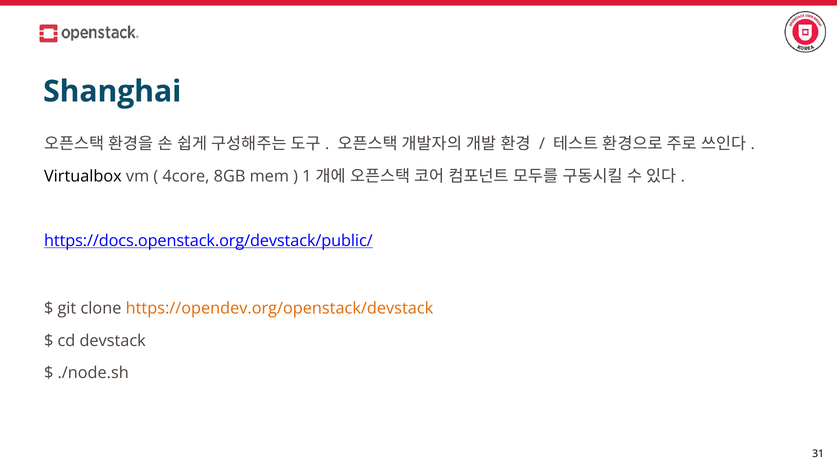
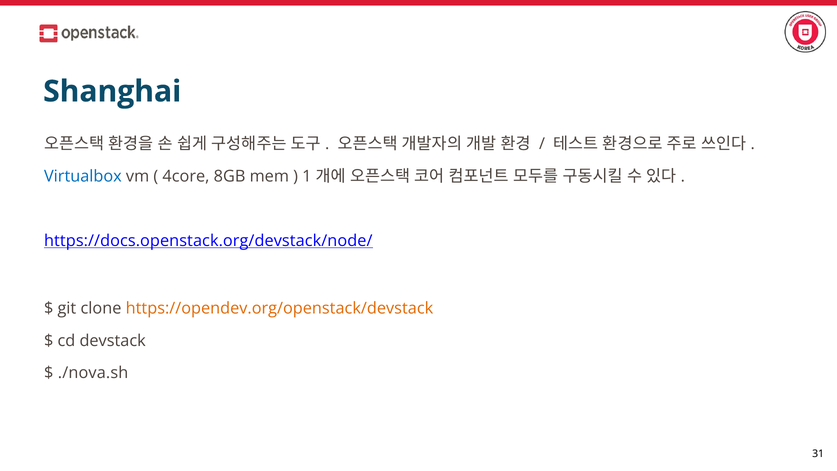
Virtualbox colour: black -> blue (83, 176)
https://docs.openstack.org/devstack/public/: https://docs.openstack.org/devstack/public/ -> https://docs.openstack.org/devstack/node/ (208, 241)
./node.sh: ./node.sh -> ./nova.sh (93, 373)
